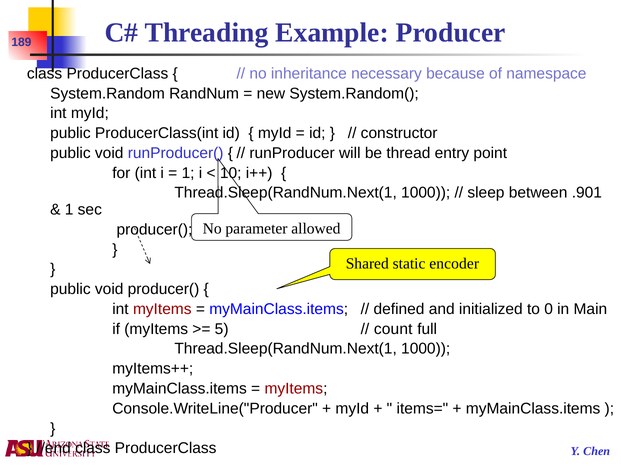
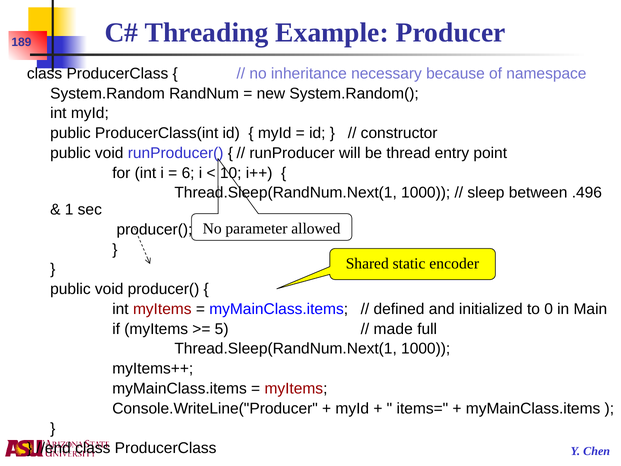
1: 1 -> 6 (188, 173)
.901: .901 -> .496 (587, 193)
count: count -> made (393, 329)
